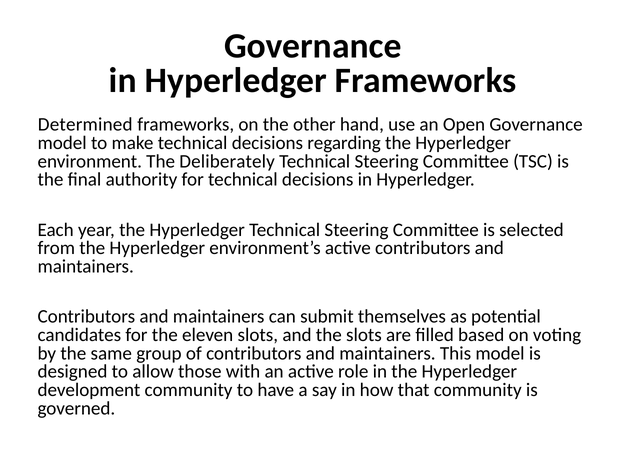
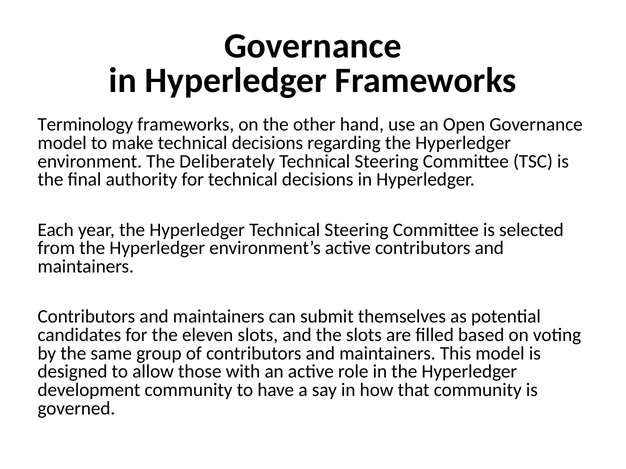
Determined: Determined -> Terminology (85, 125)
